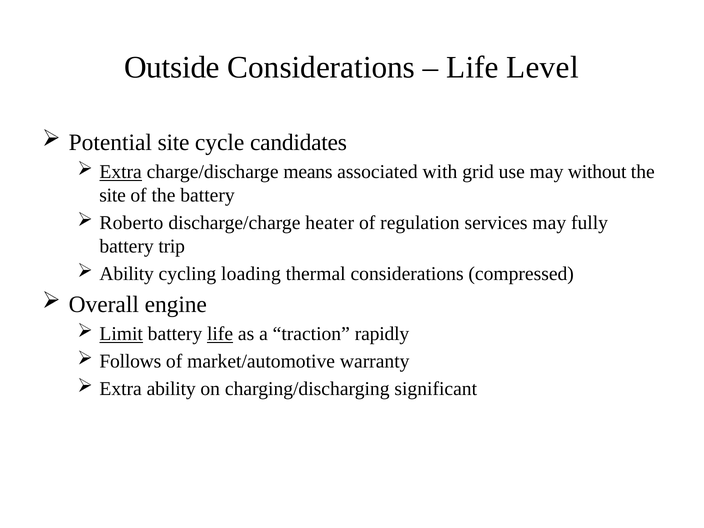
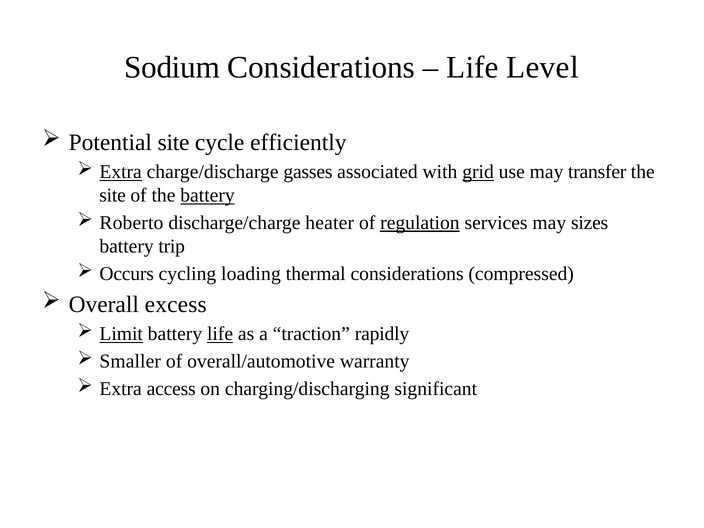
Outside: Outside -> Sodium (172, 67)
candidates: candidates -> efficiently (298, 142)
means: means -> gasses (308, 172)
grid underline: none -> present (478, 172)
without: without -> transfer (597, 172)
battery underline: none -> present (208, 195)
regulation underline: none -> present (420, 223)
fully: fully -> sizes (590, 223)
Ability: Ability -> Occurs (127, 274)
engine: engine -> excess (176, 305)
Follows: Follows -> Smaller (130, 361)
market/automotive: market/automotive -> overall/automotive (261, 361)
Extra ability: ability -> access (171, 389)
